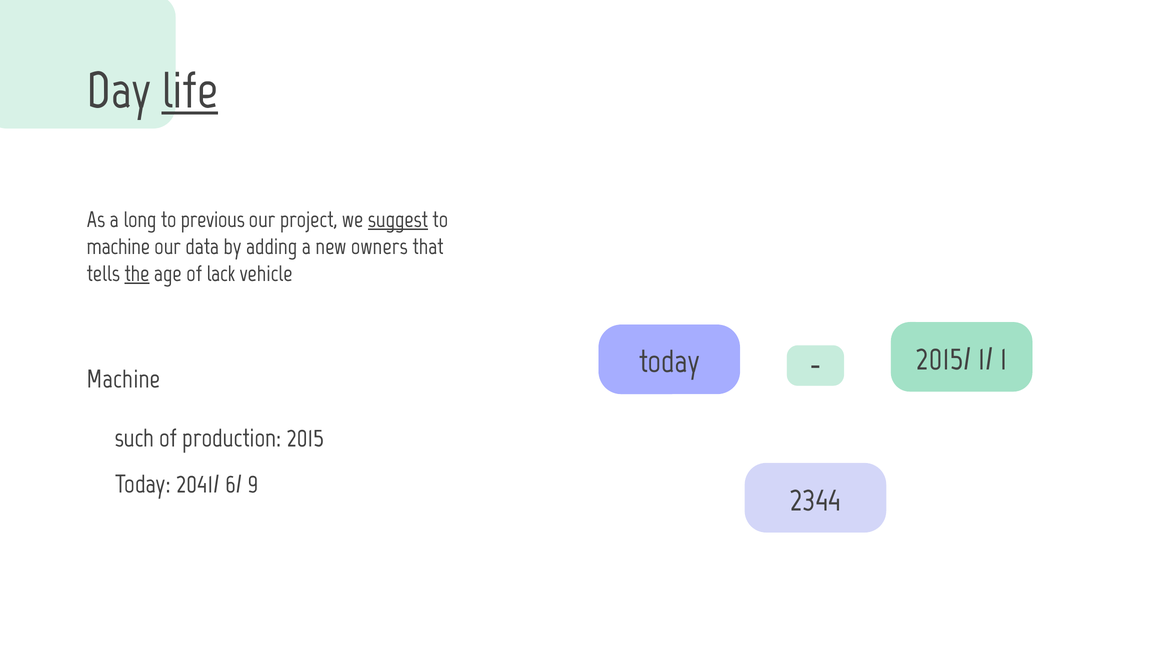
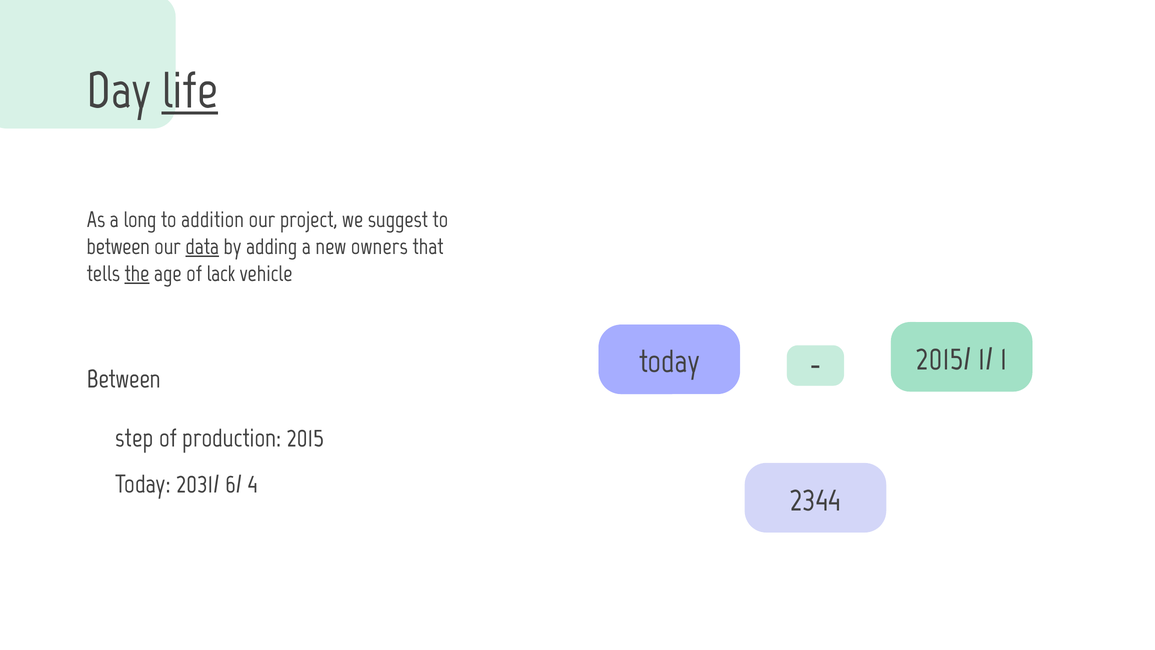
previous: previous -> addition (213, 220)
suggest underline: present -> none (398, 220)
machine: machine -> between (118, 247)
data underline: none -> present (202, 247)
Machine: Machine -> Between (124, 379)
such: such -> step (134, 438)
2041/: 2041/ -> 2031/ (198, 484)
9: 9 -> 4 (253, 484)
